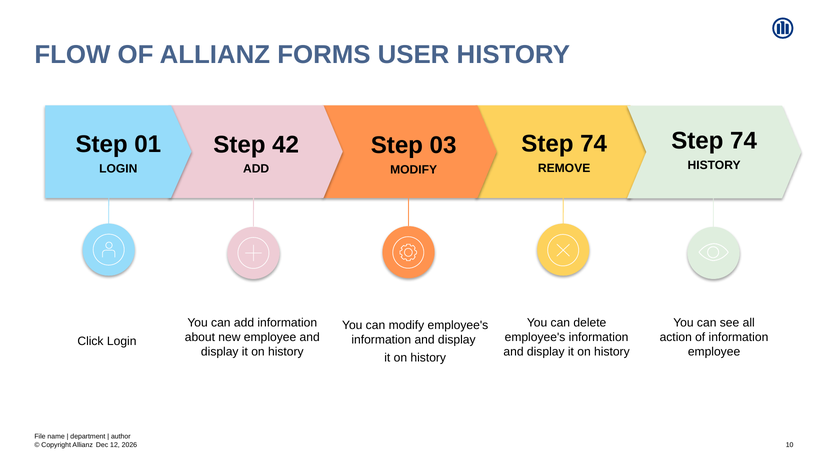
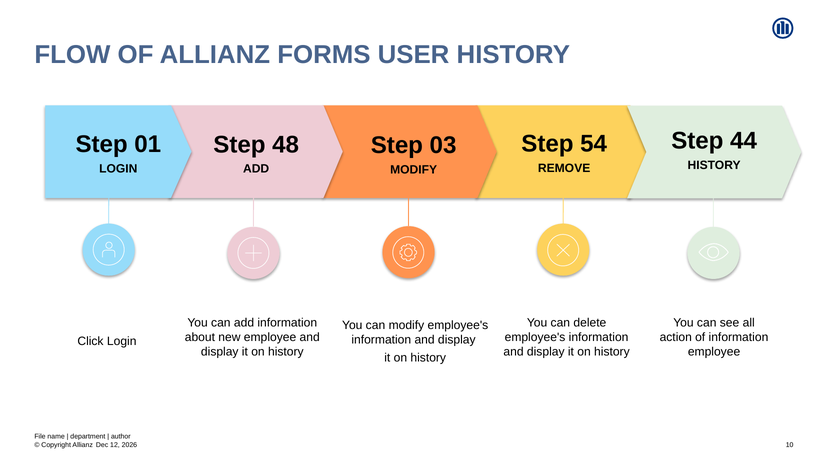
74: 74 -> 44 (744, 141)
74: 74 -> 54 (594, 144)
42: 42 -> 48 (286, 145)
